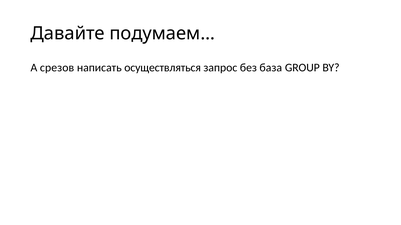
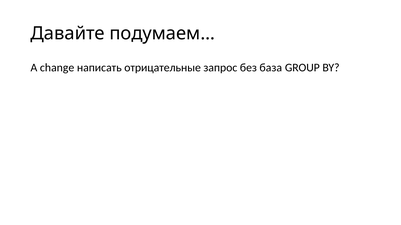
срезов: срезов -> change (57, 68)
осуществляться: осуществляться -> отрицательные (163, 68)
